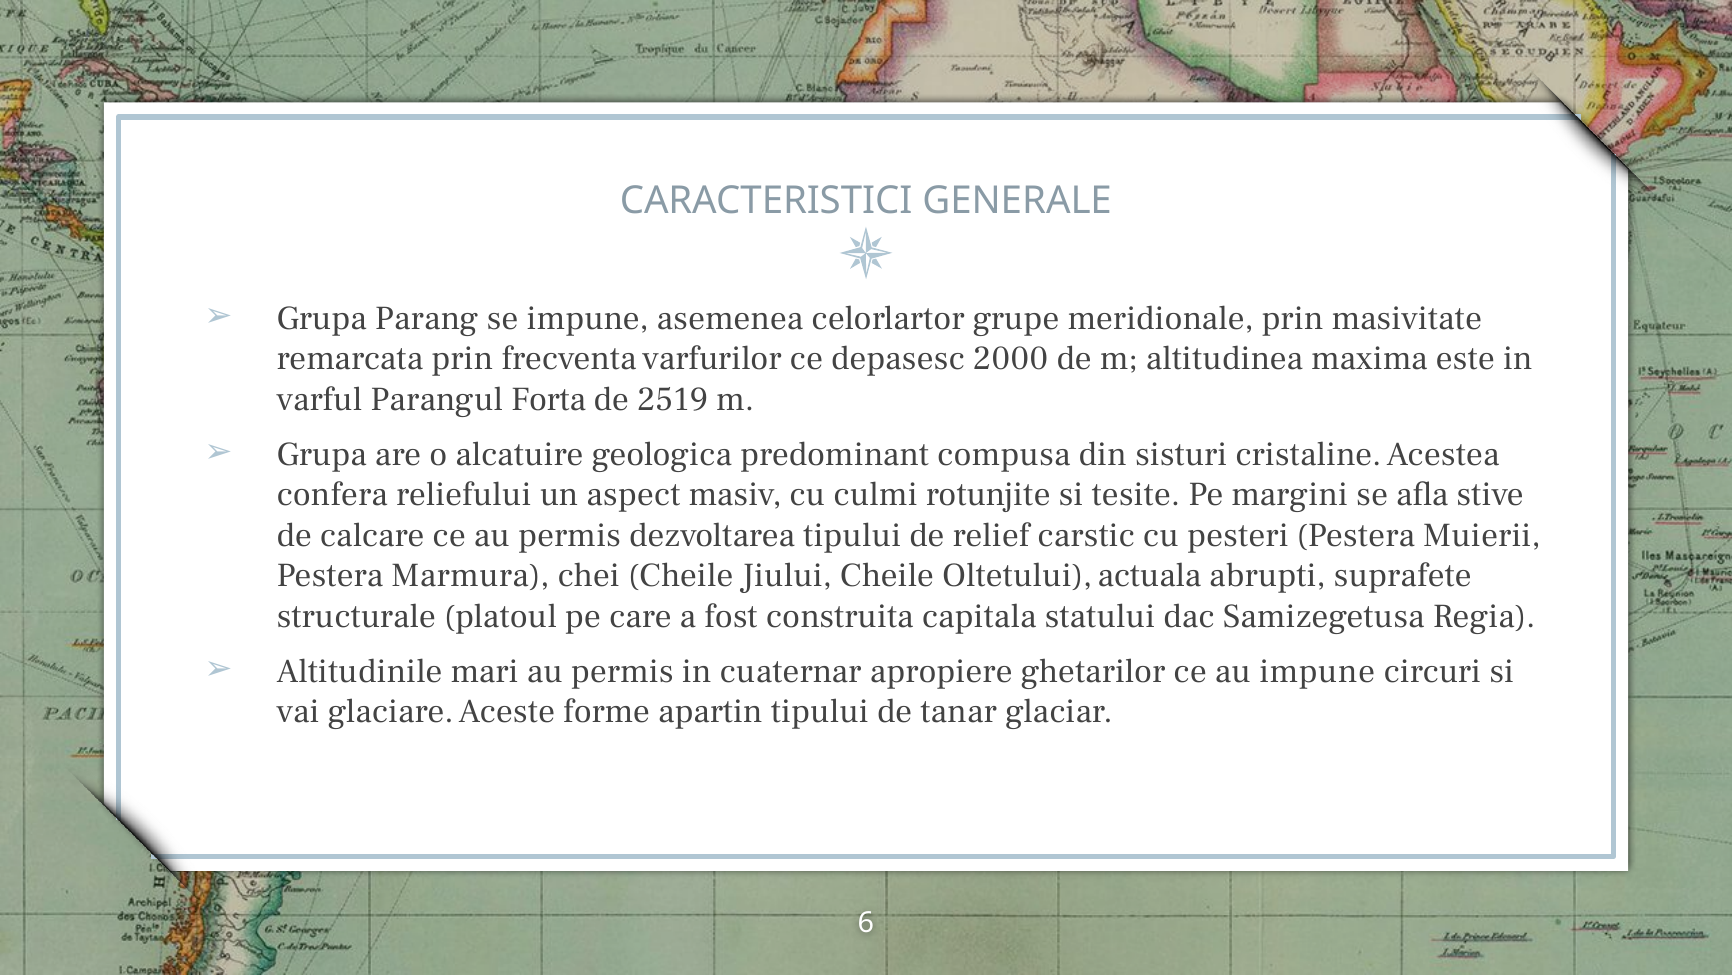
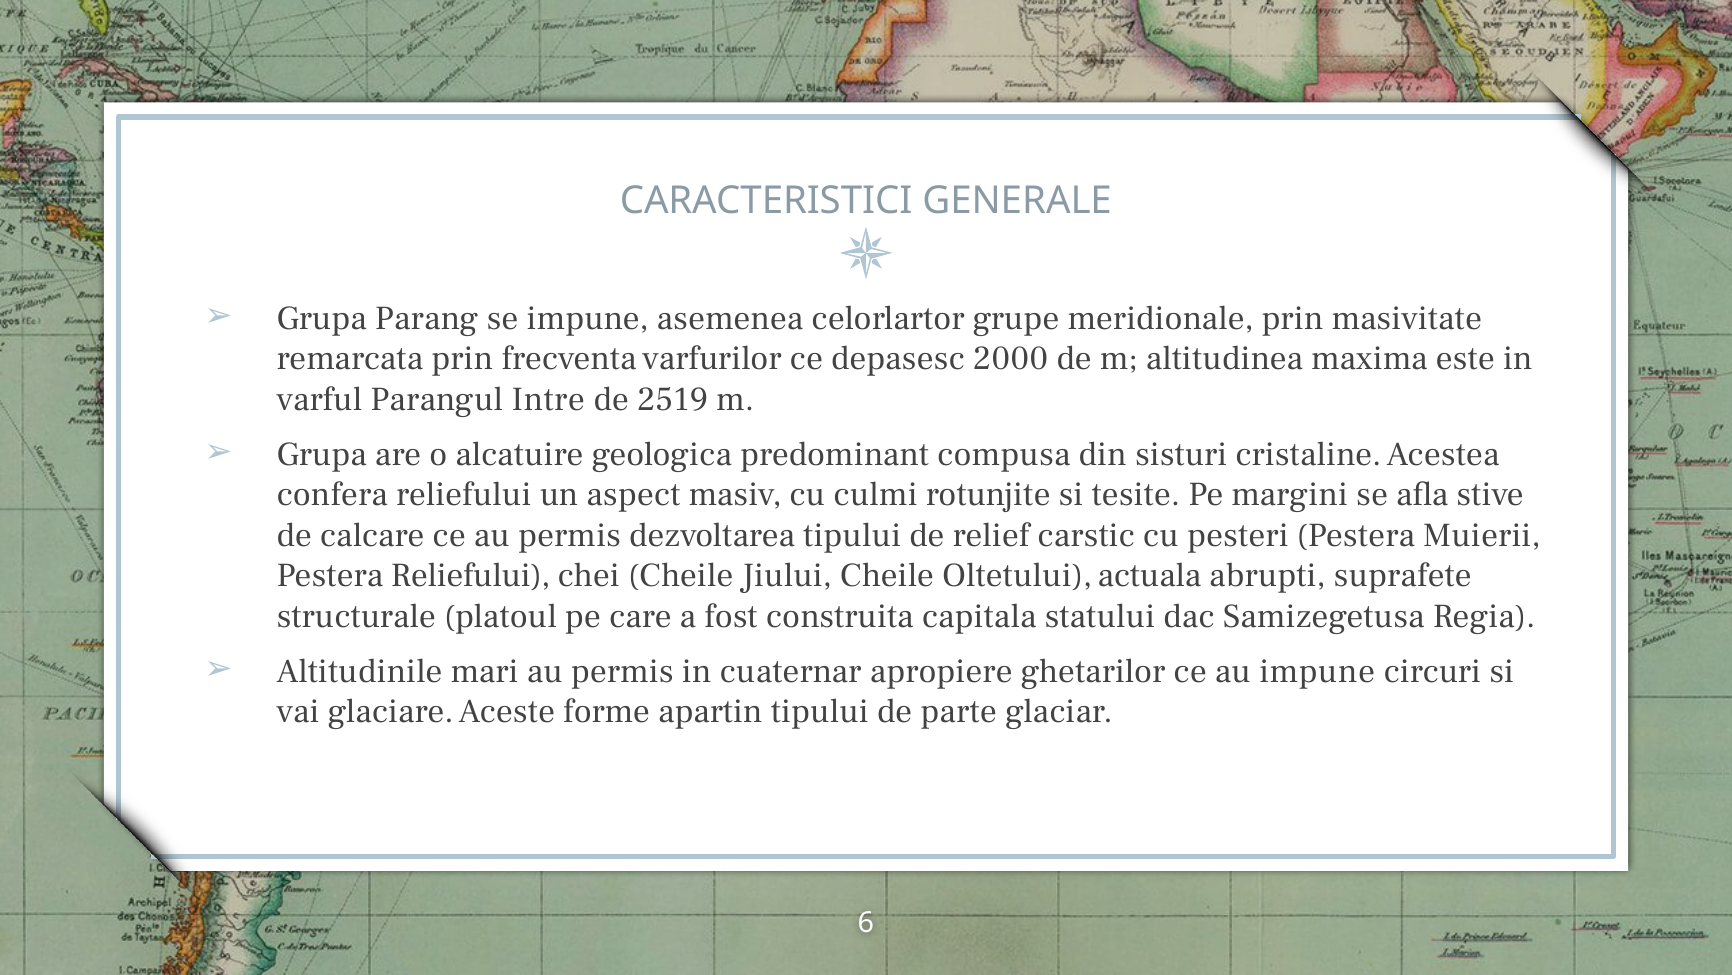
Forta: Forta -> Intre (548, 399)
Pestera Marmura: Marmura -> Reliefului (471, 575)
tanar: tanar -> parte (959, 711)
